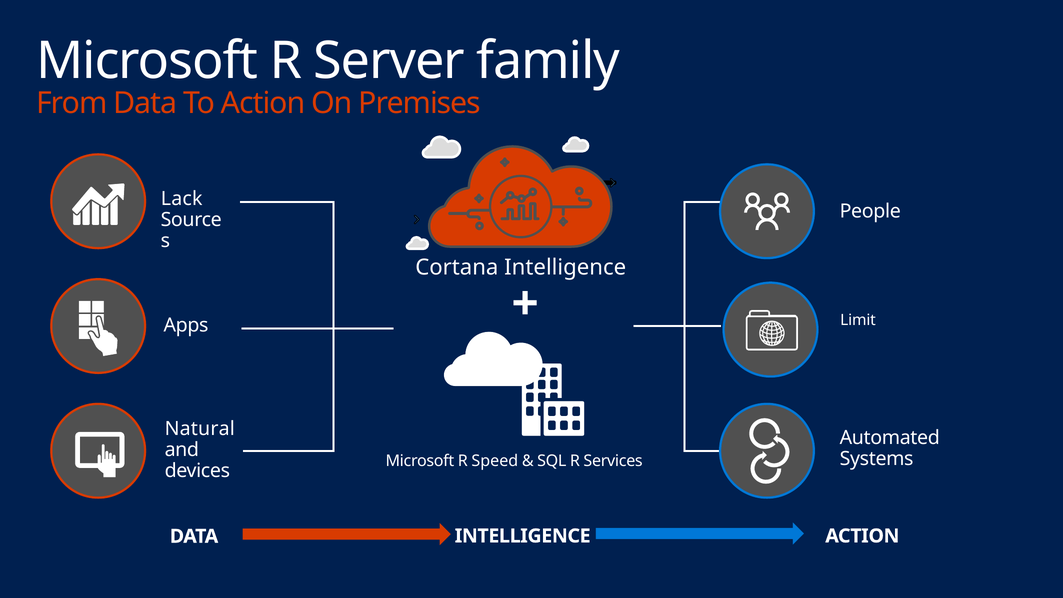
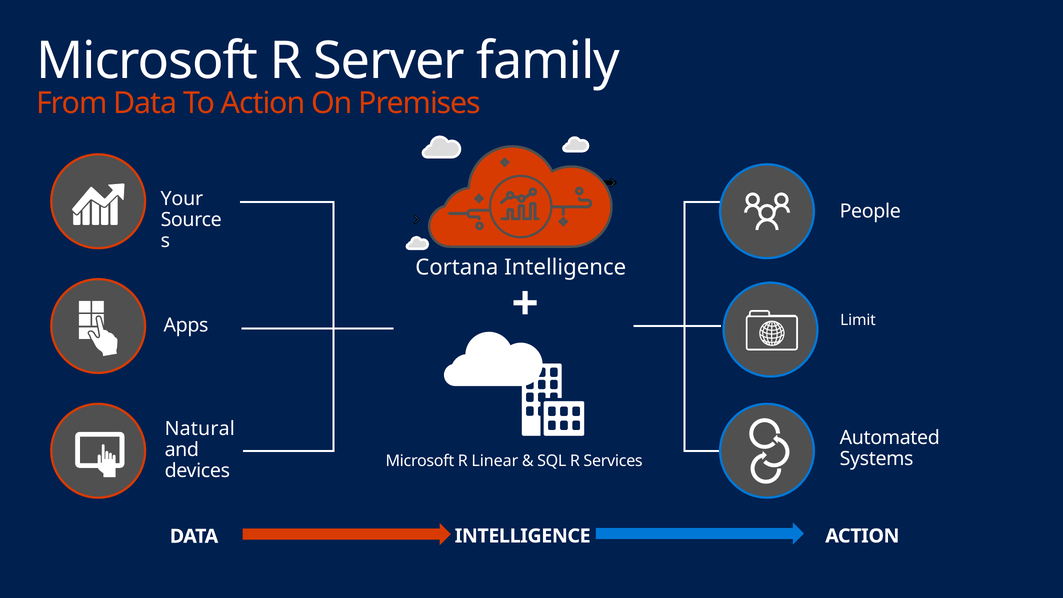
Lack: Lack -> Your (182, 199)
Speed: Speed -> Linear (495, 461)
